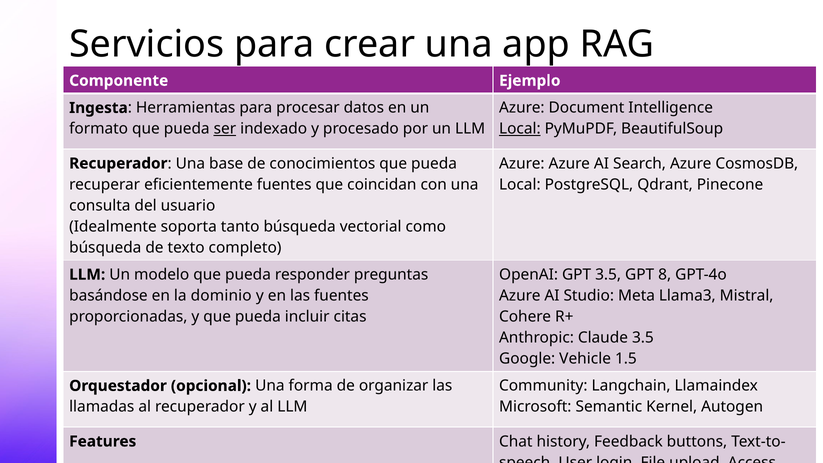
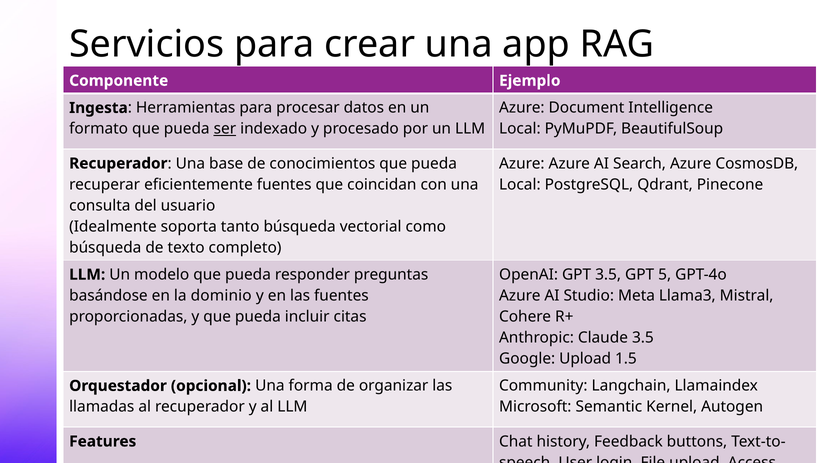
Local underline: present -> none (520, 129)
8: 8 -> 5 (665, 275)
Google Vehicle: Vehicle -> Upload (585, 359)
